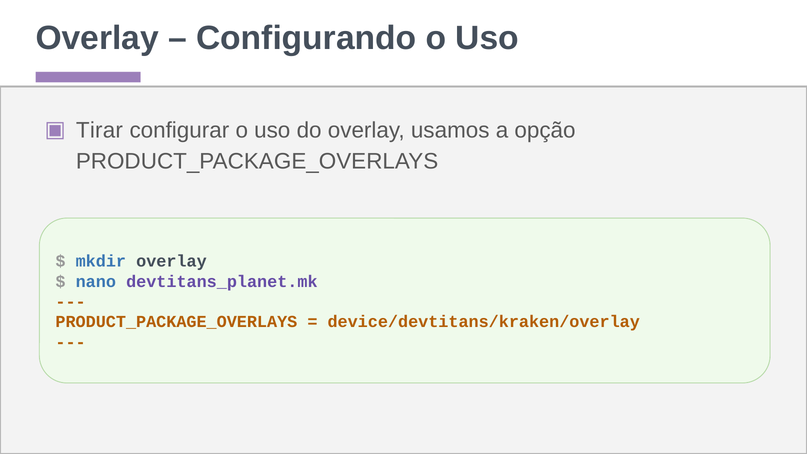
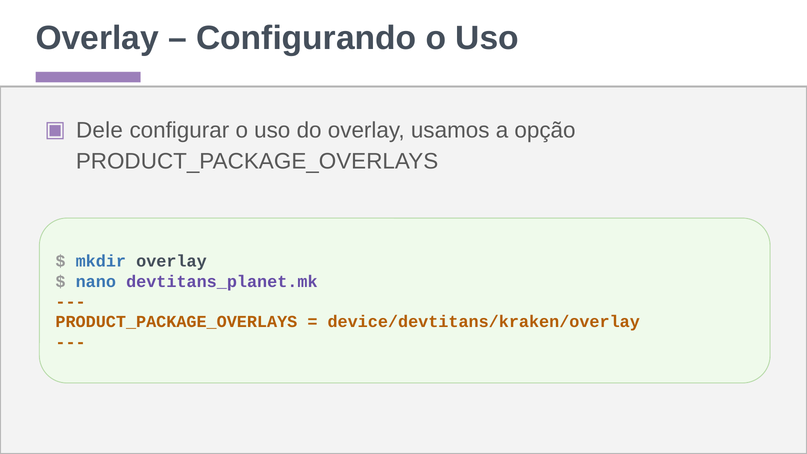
Tirar: Tirar -> Dele (99, 130)
